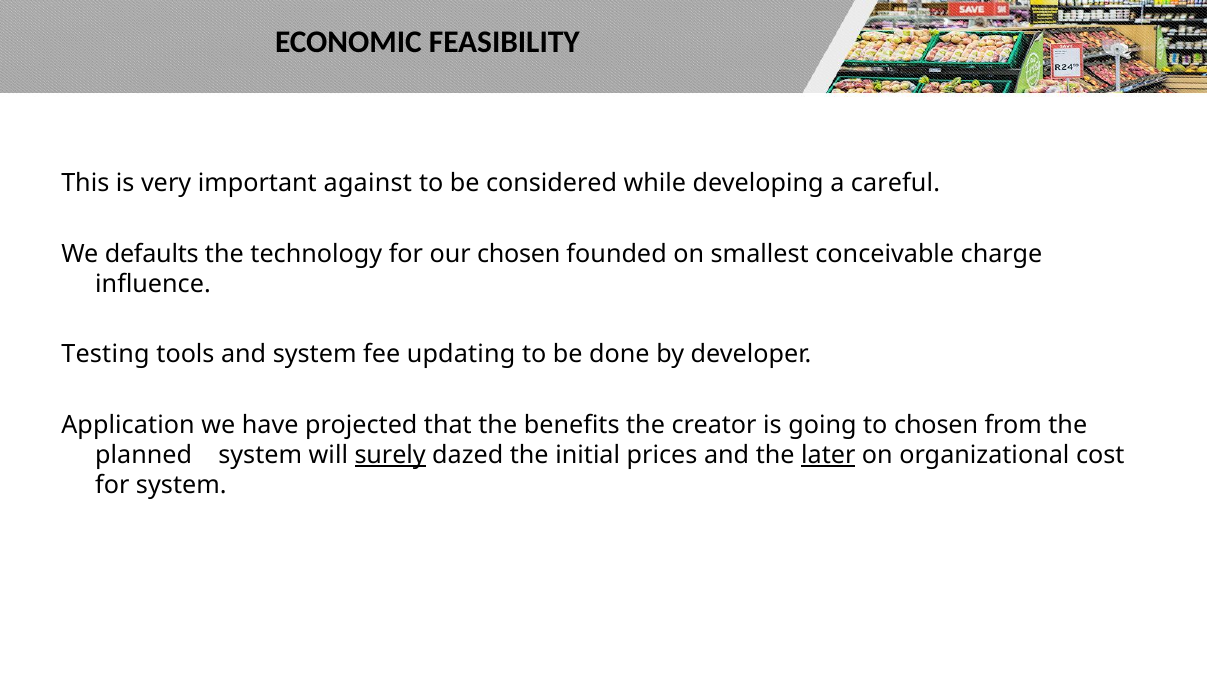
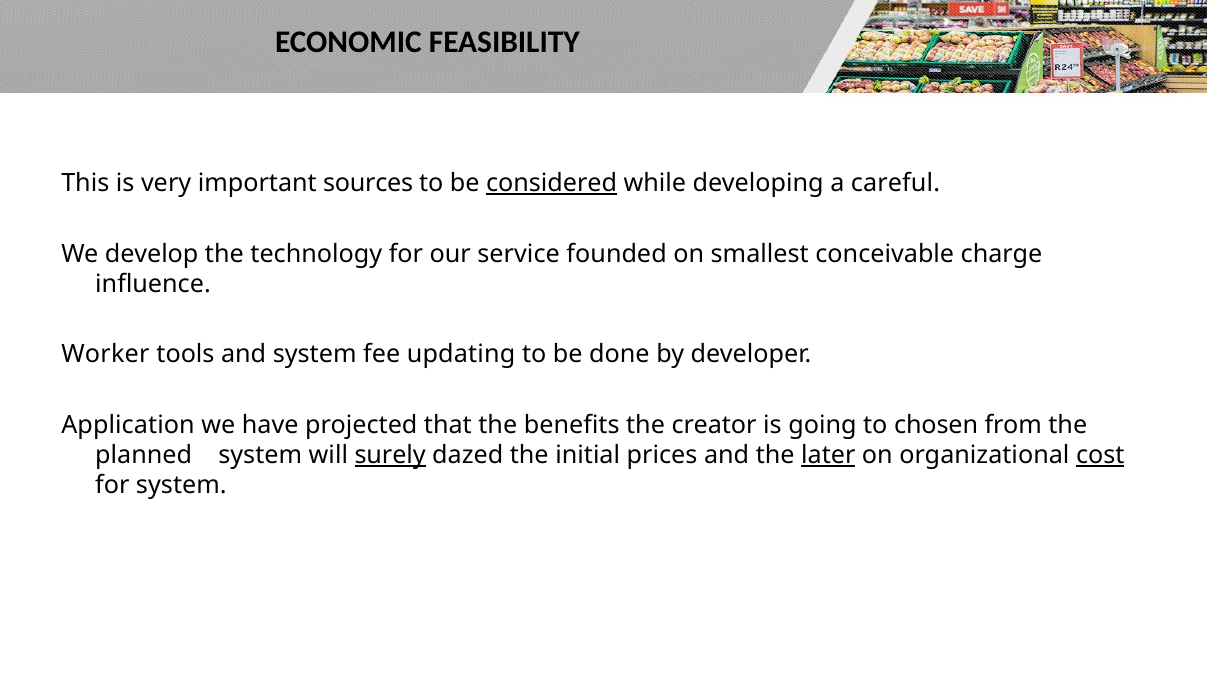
against: against -> sources (368, 183)
considered underline: none -> present (552, 183)
defaults: defaults -> develop (152, 254)
our chosen: chosen -> service (519, 254)
Testing: Testing -> Worker (105, 354)
cost underline: none -> present (1100, 455)
